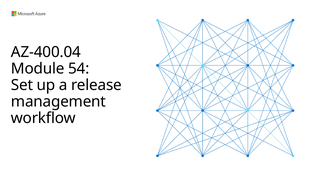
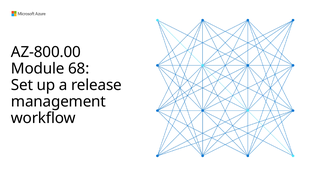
AZ-400.04: AZ-400.04 -> AZ-800.00 (46, 52)
54: 54 -> 68 (79, 69)
